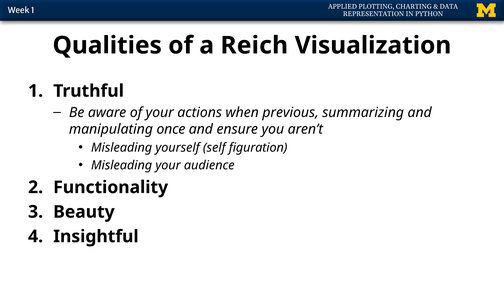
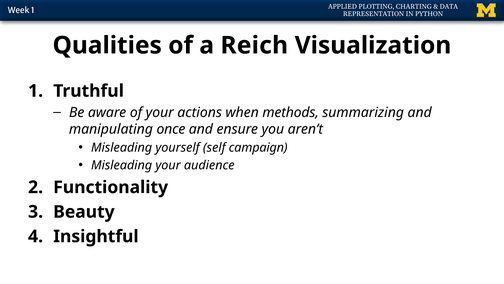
previous: previous -> methods (291, 112)
figuration: figuration -> campaign (258, 147)
